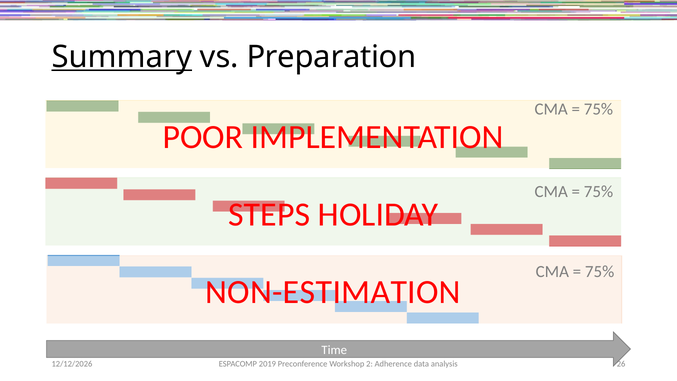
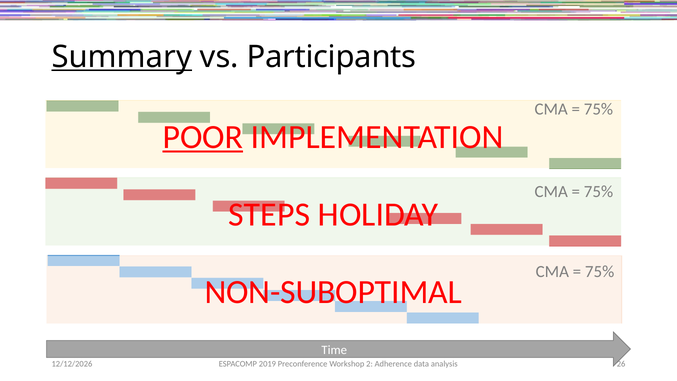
Preparation: Preparation -> Participants (331, 57)
POOR underline: none -> present (203, 137)
NON-ESTIMATION: NON-ESTIMATION -> NON-SUBOPTIMAL (333, 292)
